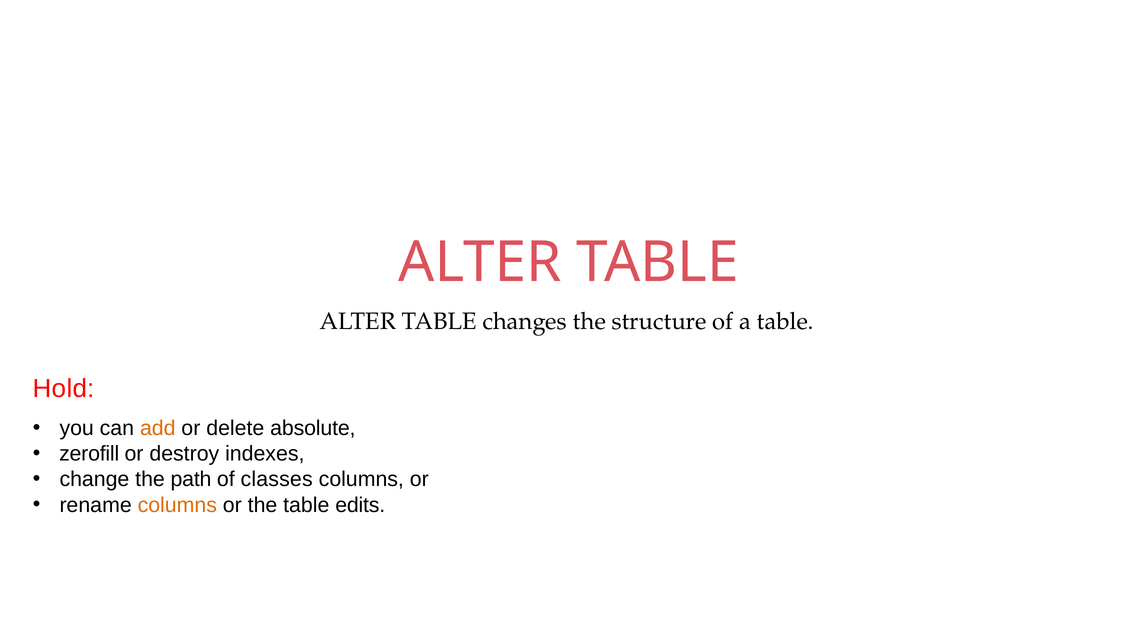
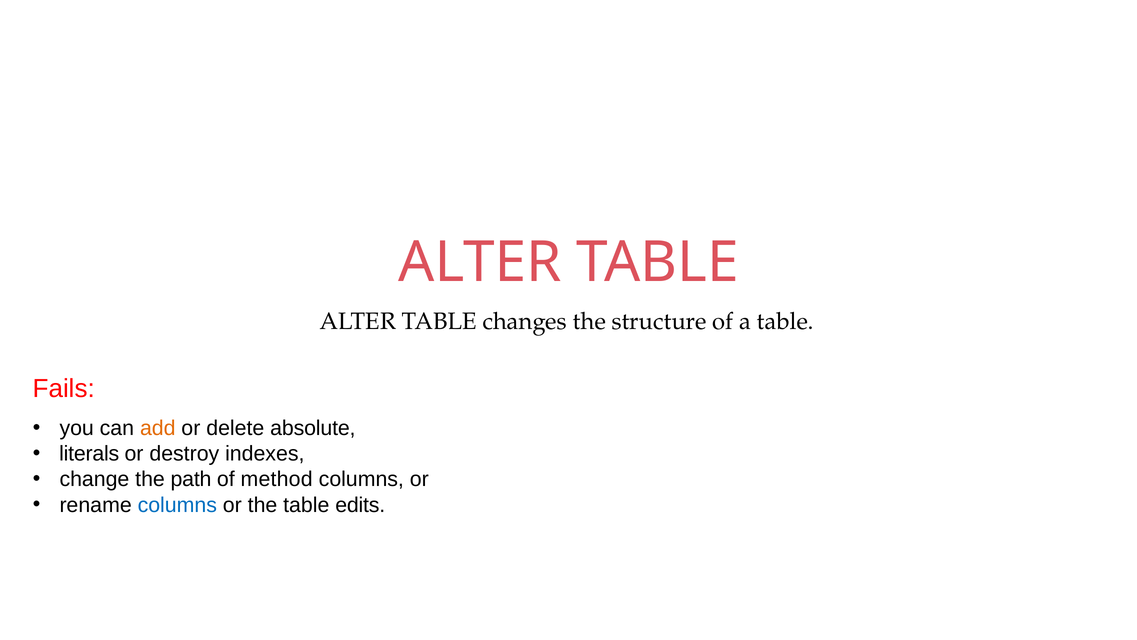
Hold: Hold -> Fails (64, 388)
zerofill: zerofill -> literals (89, 453)
classes: classes -> method (277, 479)
columns colour: orange -> blue (177, 505)
